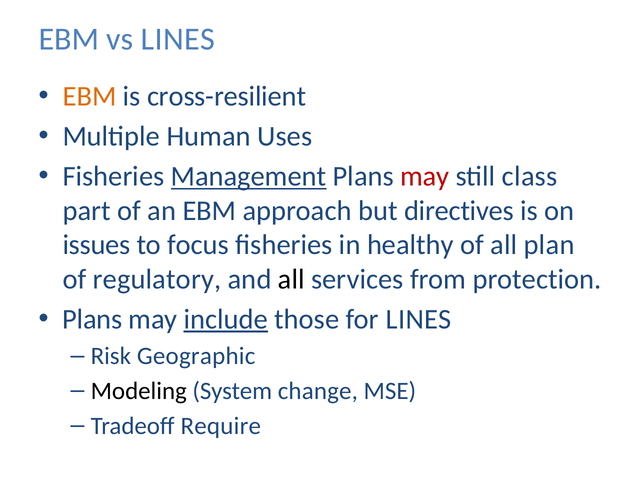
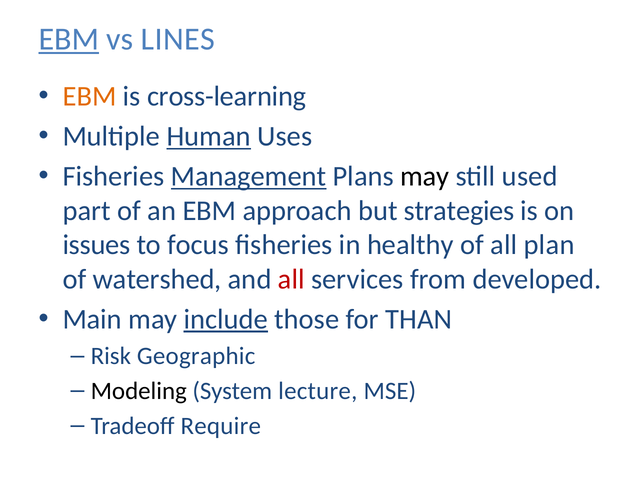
EBM underline: none -> present (69, 39)
cross-resilient: cross-resilient -> cross-learning (227, 96)
Human underline: none -> present (209, 136)
may colour: red -> black (425, 176)
class: class -> used (530, 176)
directives: directives -> strategies (459, 210)
regulatory: regulatory -> watershed (157, 279)
all colour: black -> red (291, 279)
protection: protection -> developed (537, 279)
Plans: Plans -> Main (92, 319)
for LINES: LINES -> THAN (419, 319)
change: change -> lecture (318, 391)
